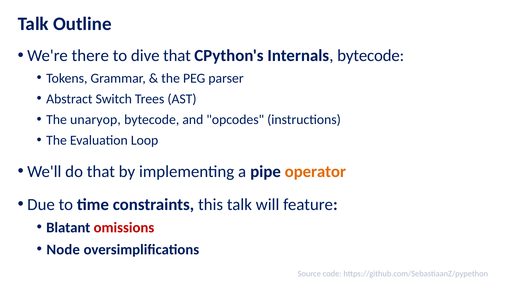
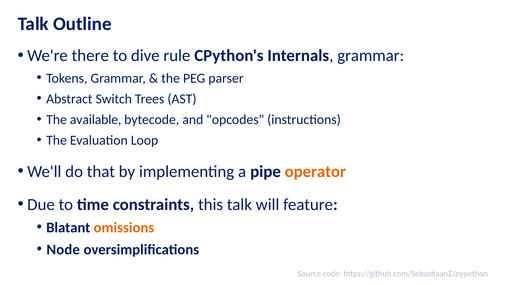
dive that: that -> rule (177, 56)
Internals bytecode: bytecode -> grammar (371, 56)
unaryop: unaryop -> available (96, 119)
omissions colour: red -> orange (124, 227)
